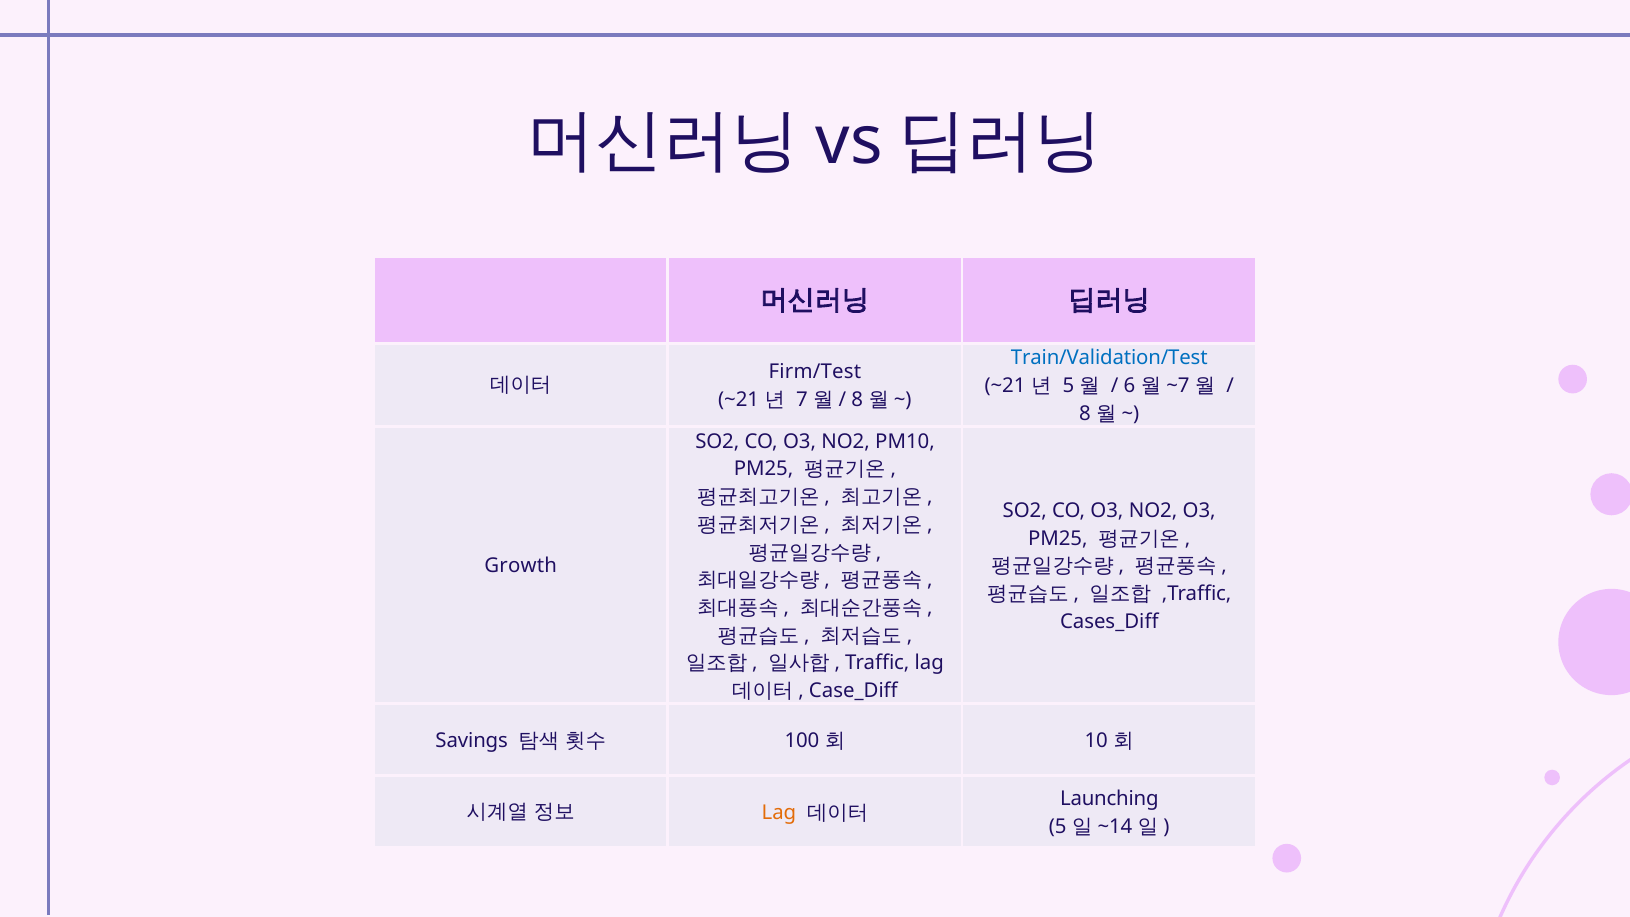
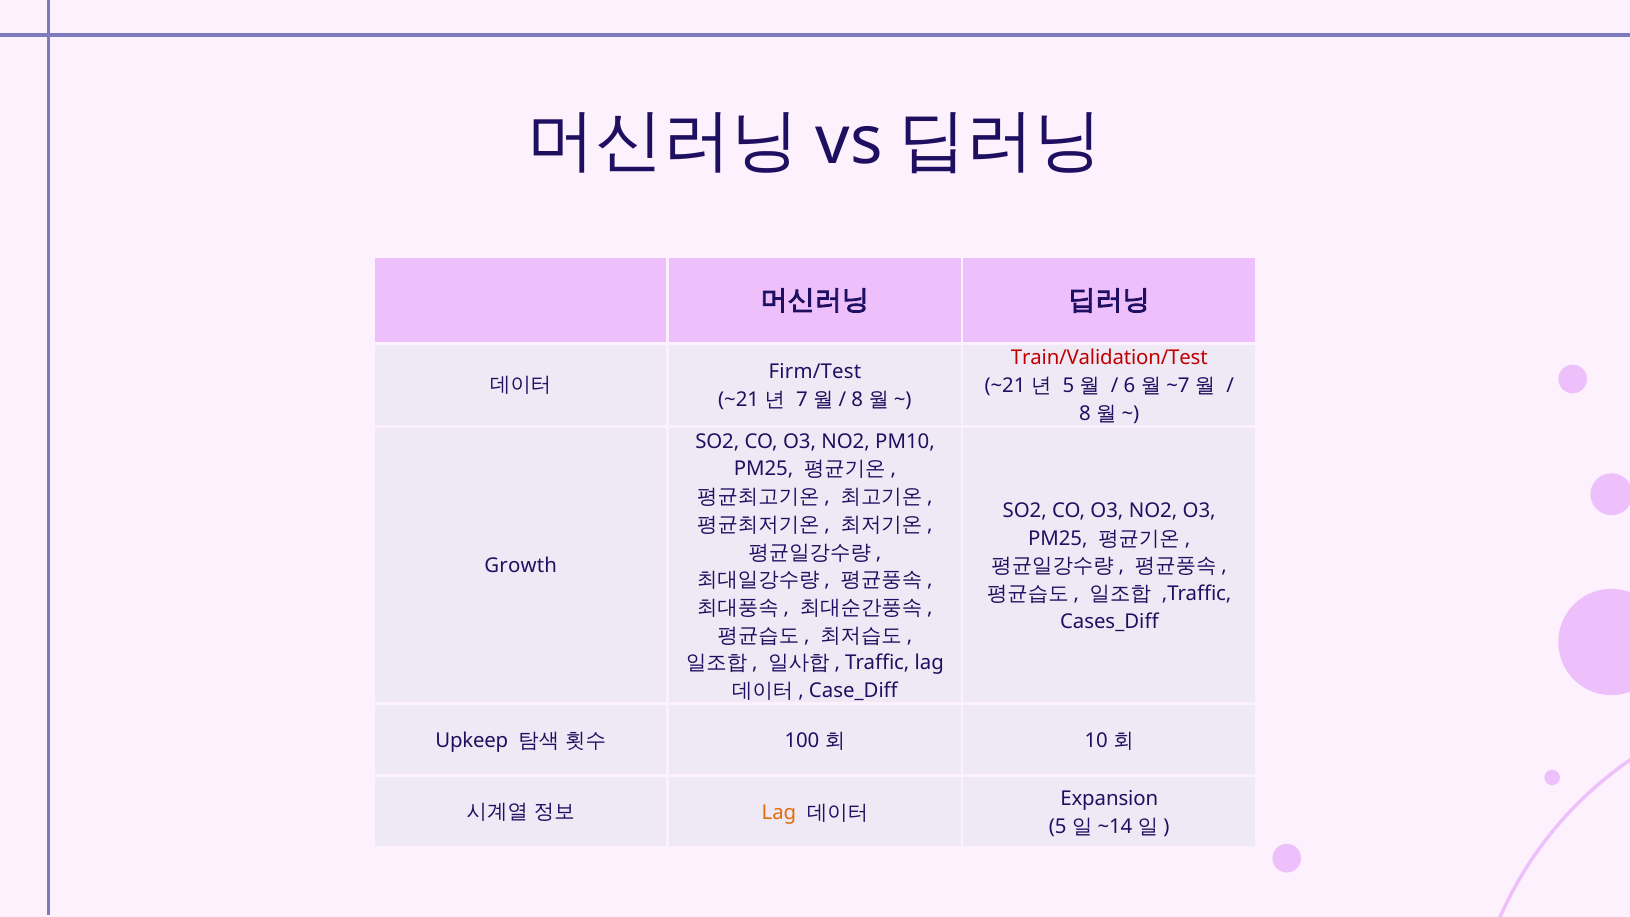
Train/Validation/Test colour: blue -> red (1109, 358)
Savings: Savings -> Upkeep (472, 741)
Launching: Launching -> Expansion (1109, 799)
